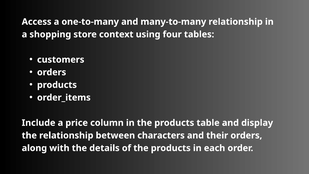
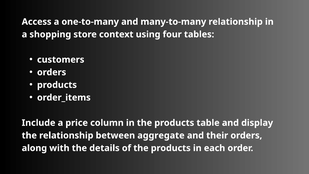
characters: characters -> aggregate (161, 135)
